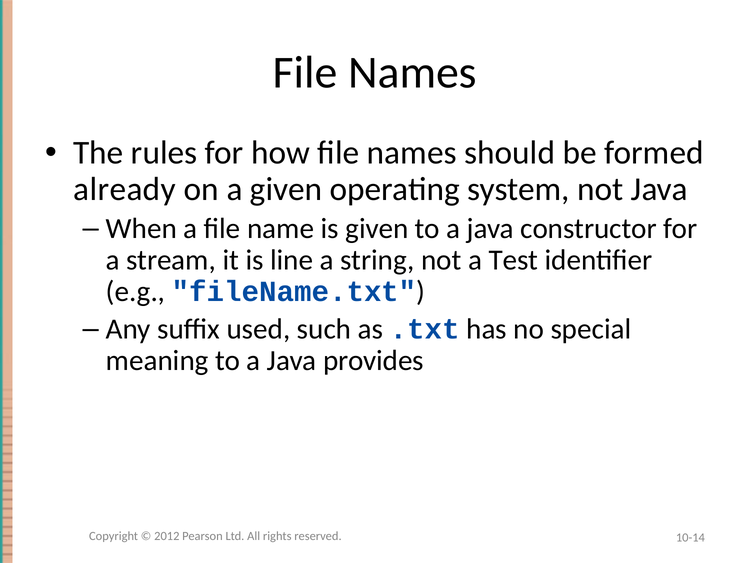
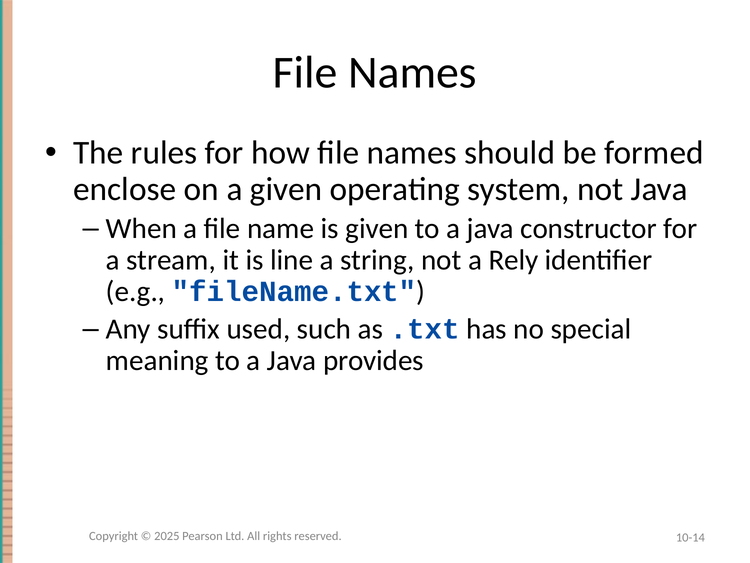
already: already -> enclose (125, 189)
Test: Test -> Rely (513, 260)
2012: 2012 -> 2025 (167, 536)
